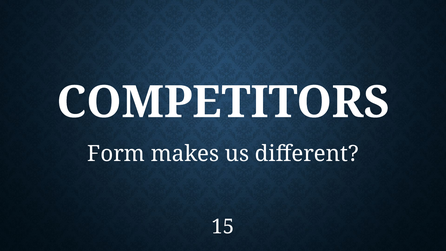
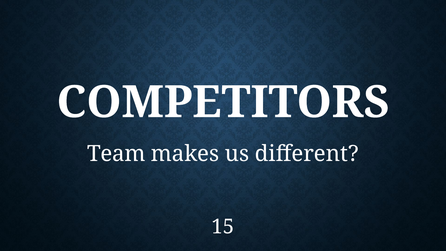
Form: Form -> Team (116, 154)
